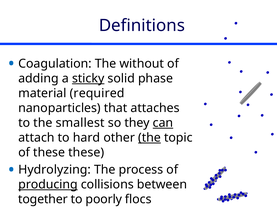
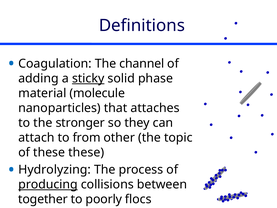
without: without -> channel (142, 64)
required: required -> molecule (97, 93)
smallest: smallest -> stronger (80, 123)
can underline: present -> none (163, 123)
hard: hard -> from (87, 138)
the underline: present -> none (149, 138)
